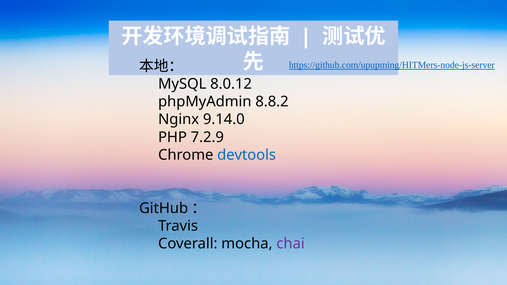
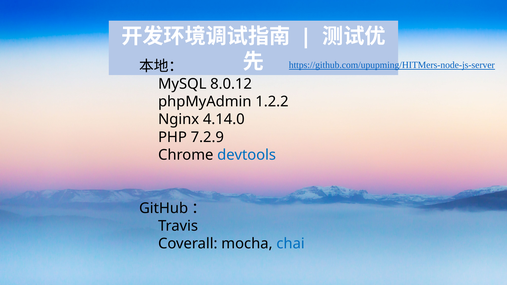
8.8.2: 8.8.2 -> 1.2.2 (272, 102)
9.14.0: 9.14.0 -> 4.14.0 (224, 120)
chai colour: purple -> blue (291, 244)
